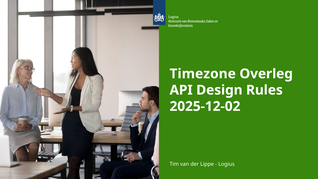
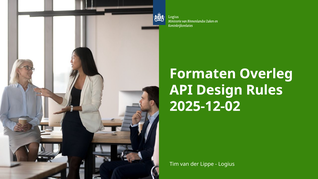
Timezone: Timezone -> Formaten (203, 74)
